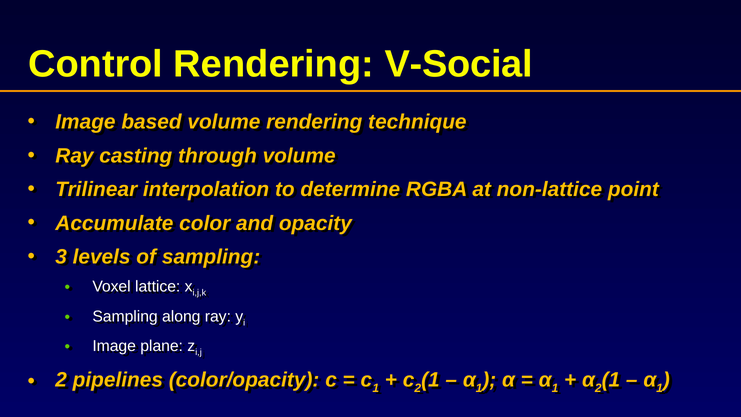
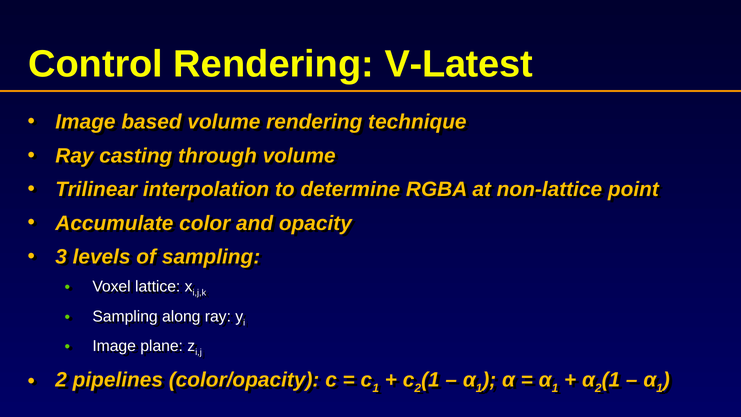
V-Social: V-Social -> V-Latest (459, 64)
